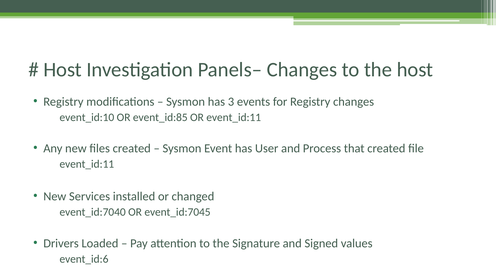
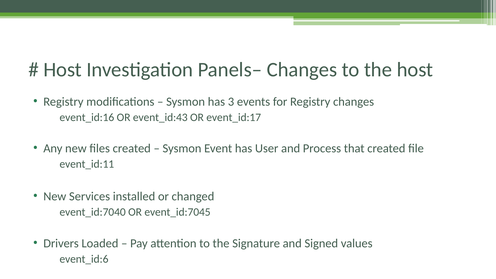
event_id:10: event_id:10 -> event_id:16 (87, 117)
event_id:85: event_id:85 -> event_id:43 (160, 117)
OR event_id:11: event_id:11 -> event_id:17 (234, 117)
